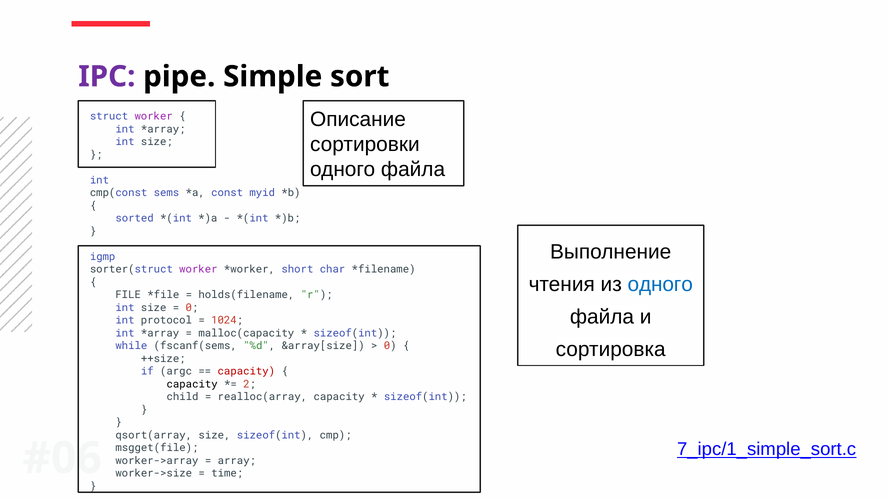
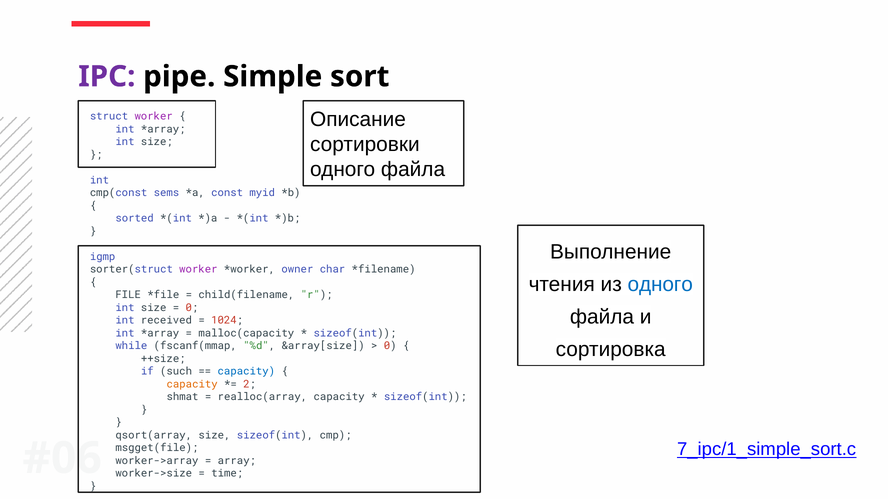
short: short -> owner (297, 270)
holds(filename: holds(filename -> child(filename (246, 295)
protocol: protocol -> received (166, 321)
fscanf(sems: fscanf(sems -> fscanf(mmap (195, 346)
if argc: argc -> such (176, 372)
capacity colour: red -> blue (246, 372)
capacity colour: black -> orange (192, 385)
child: child -> shmat (183, 397)
